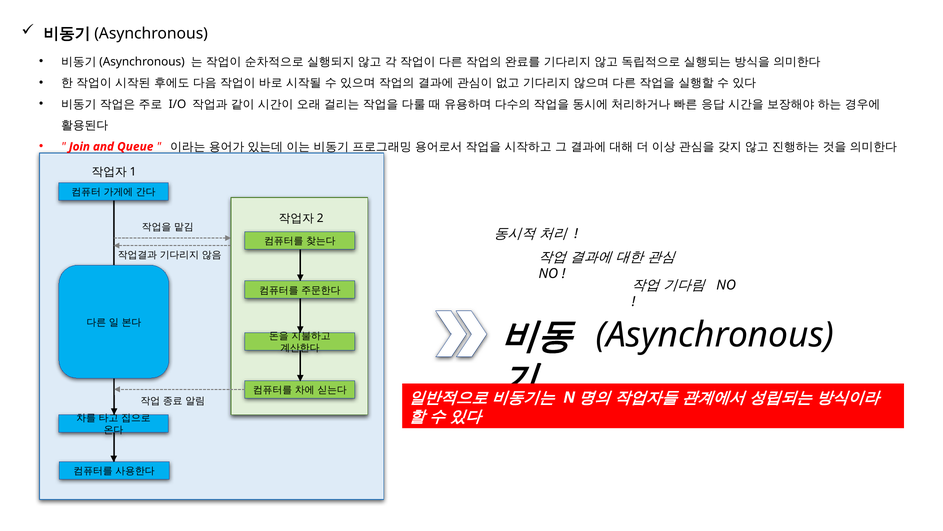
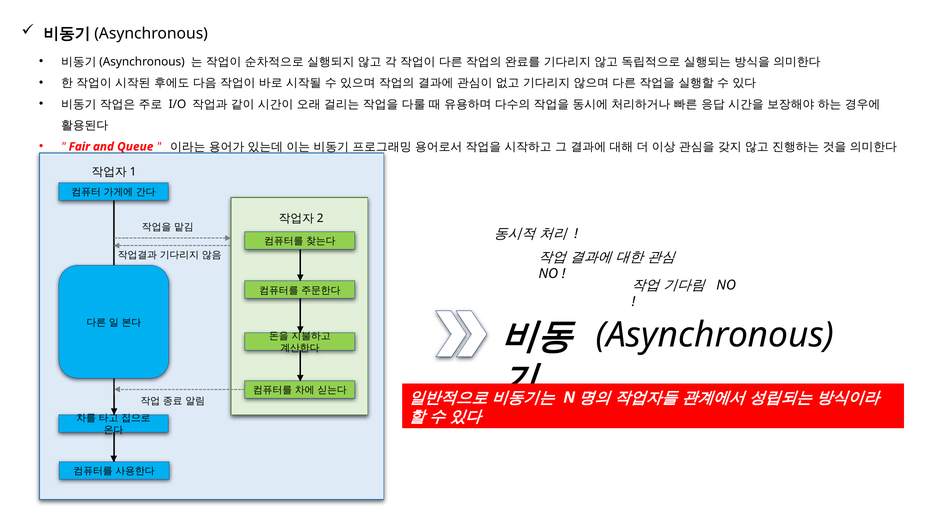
Join: Join -> Fair (79, 146)
